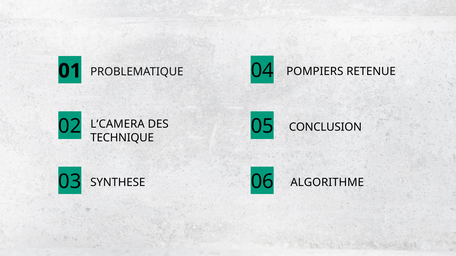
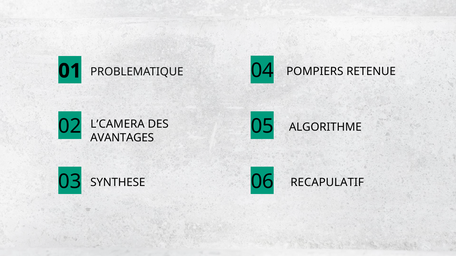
CONCLUSION: CONCLUSION -> ALGORITHME (325, 127)
TECHNIQUE: TECHNIQUE -> AVANTAGES (122, 138)
ALGORITHME: ALGORITHME -> RECAPULATIF (327, 183)
